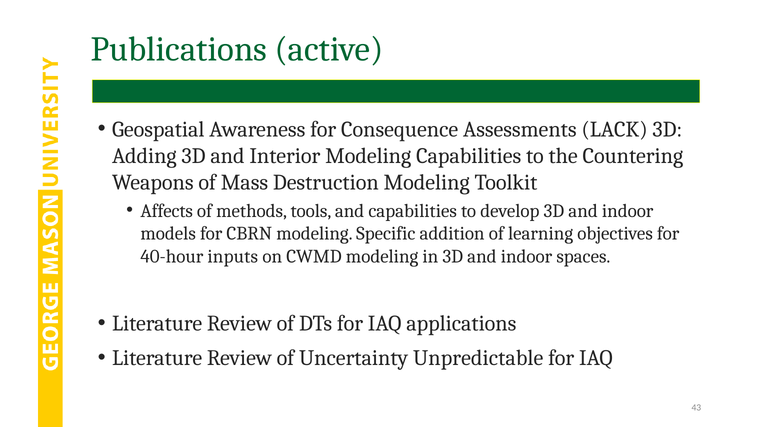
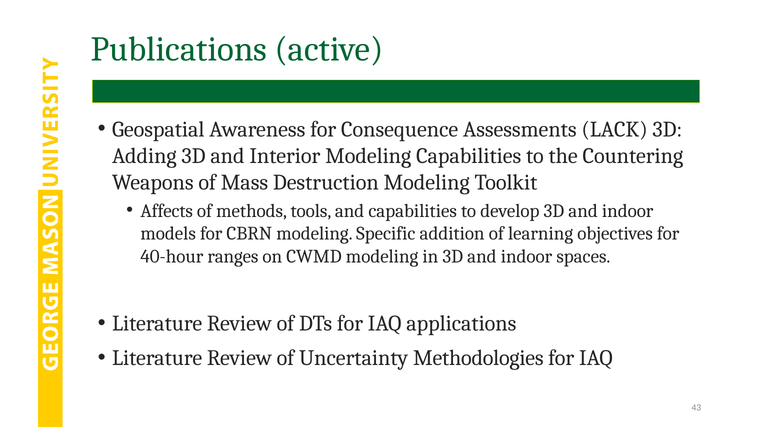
inputs: inputs -> ranges (233, 256)
Unpredictable: Unpredictable -> Methodologies (478, 358)
